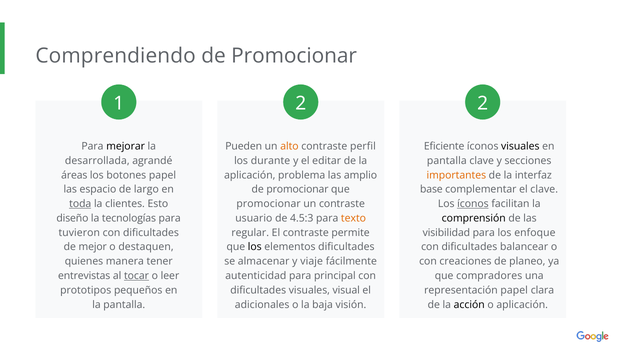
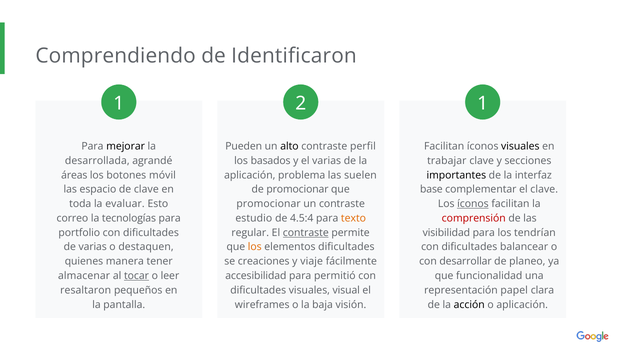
Promocionar: Promocionar -> Identificaron (294, 56)
2 2: 2 -> 1 (483, 103)
alto colour: orange -> black (289, 146)
Eficiente: Eficiente -> Facilitan (444, 146)
durante: durante -> basados (271, 161)
el editar: editar -> varias (327, 161)
pantalla: pantalla -> trabajar (447, 161)
botones papel: papel -> móvil (162, 175)
amplio: amplio -> suelen (360, 175)
importantes colour: orange -> black (456, 175)
de largo: largo -> clave (146, 190)
toda underline: present -> none (80, 204)
clientes: clientes -> evaluar (125, 204)
diseño: diseño -> correo (72, 218)
usuario: usuario -> estudio (254, 218)
4.5:3: 4.5:3 -> 4.5:4 (302, 218)
comprensión colour: black -> red (474, 218)
tuvieron: tuvieron -> portfolio (79, 233)
contraste underline: none -> present (306, 233)
enfoque: enfoque -> tendrían (535, 233)
de mejor: mejor -> varias (93, 247)
los colour: black -> orange (255, 247)
almacenar: almacenar -> creaciones (264, 262)
creaciones: creaciones -> desarrollar (466, 262)
entrevistas: entrevistas -> almacenar (84, 276)
autenticidad: autenticidad -> accesibilidad (256, 276)
principal: principal -> permitió (335, 276)
compradores: compradores -> funcionalidad (489, 276)
prototipos: prototipos -> resaltaron (86, 290)
adicionales: adicionales -> wireframes (262, 305)
